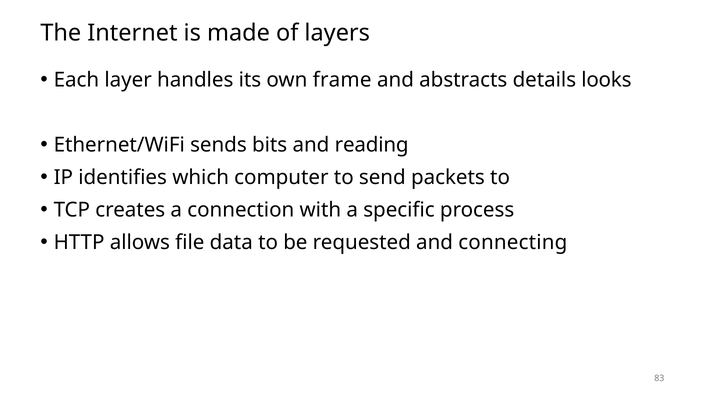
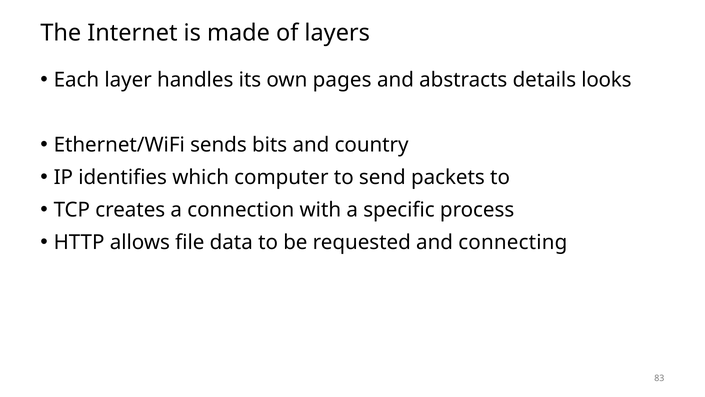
frame: frame -> pages (342, 80)
reading: reading -> country (372, 145)
